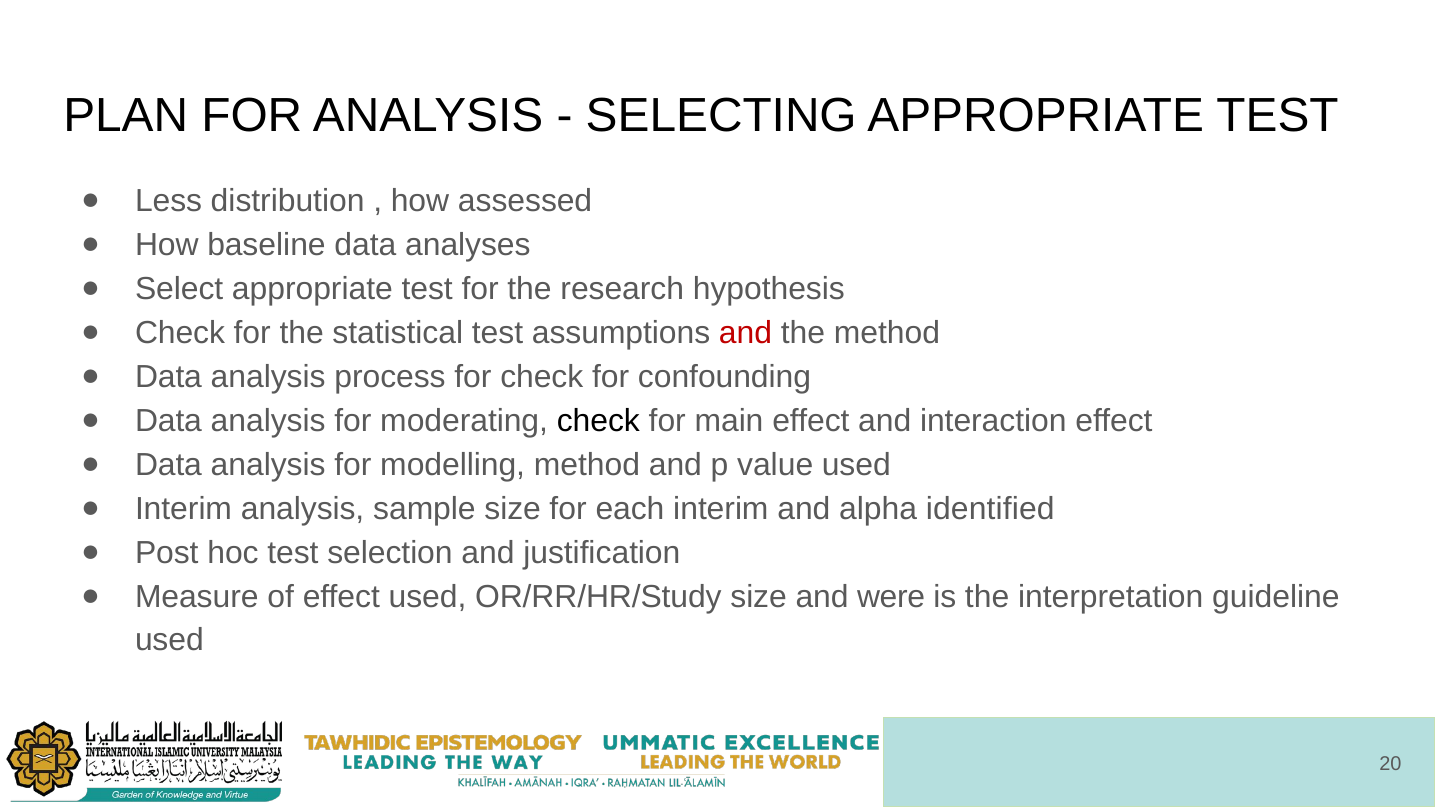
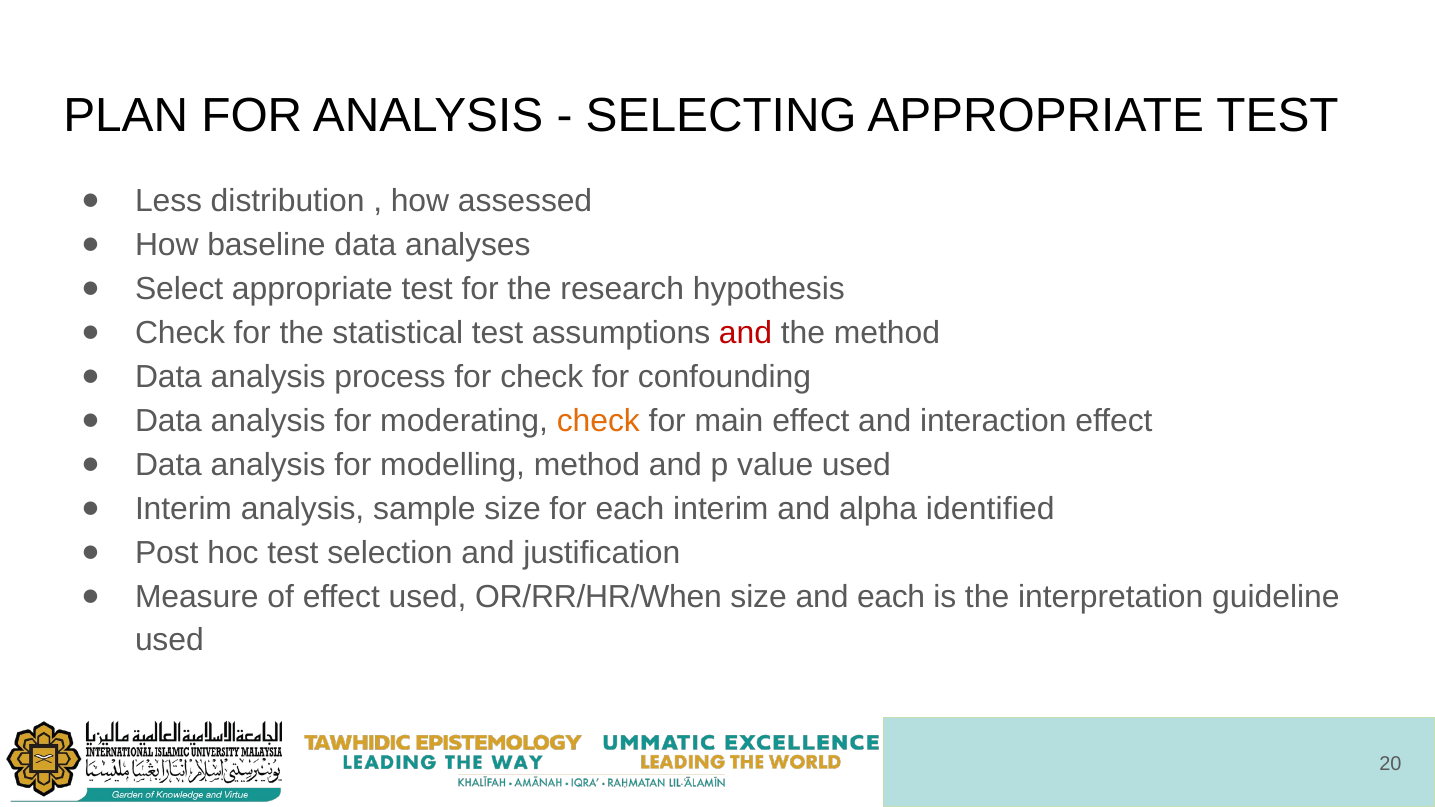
check colour: black -> orange (598, 421)
OR/RR/HR/Study: OR/RR/HR/Study -> OR/RR/HR/When (598, 597)
and were: were -> each (891, 597)
